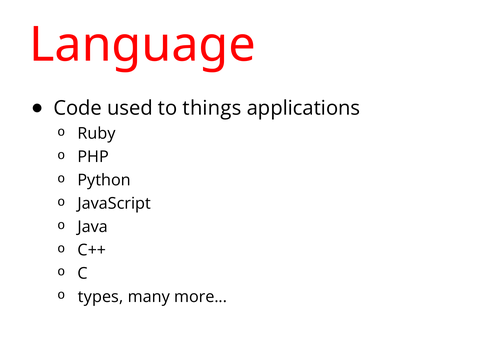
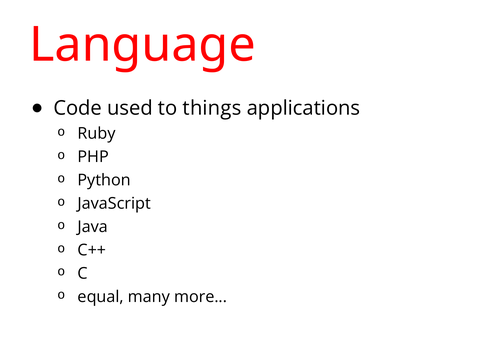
types: types -> equal (101, 296)
